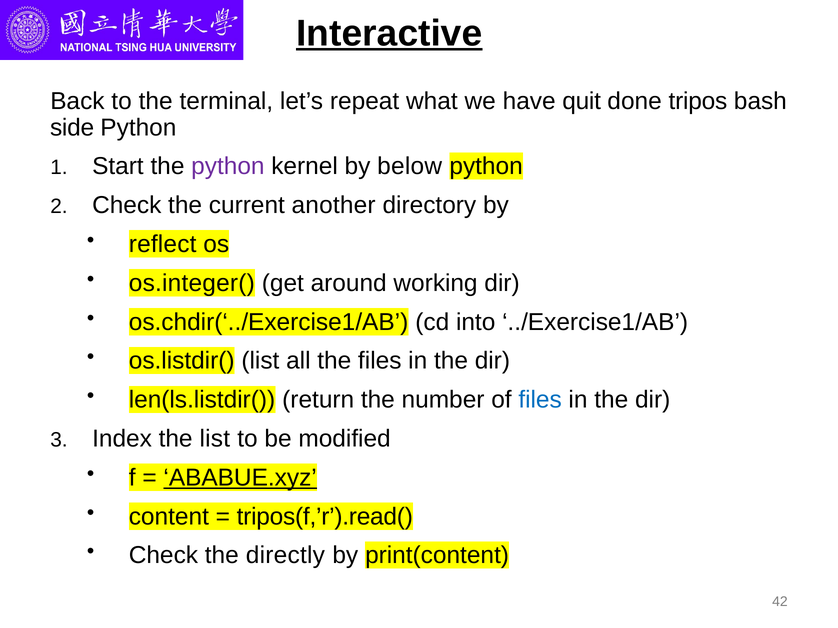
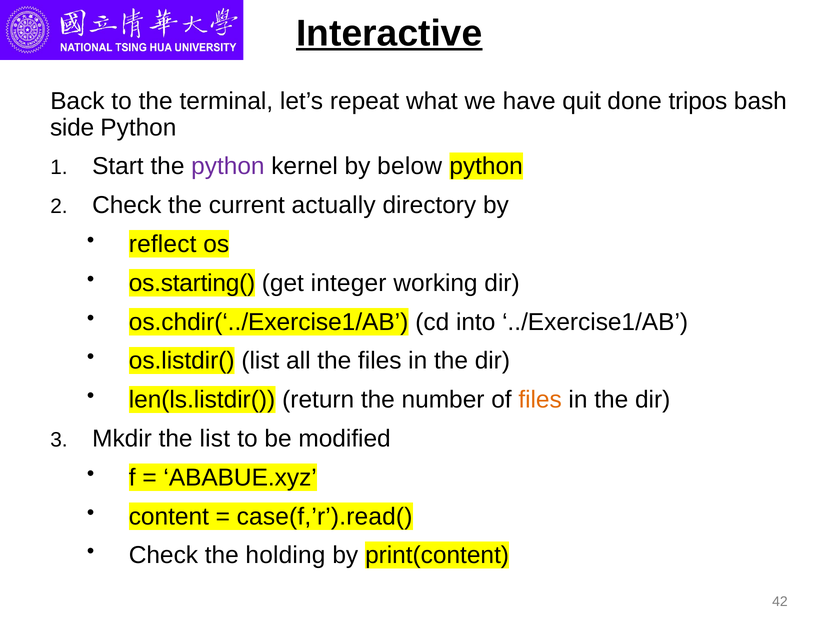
another: another -> actually (334, 205)
os.integer(: os.integer( -> os.starting( (192, 283)
around: around -> integer (349, 283)
files colour: blue -> orange (540, 400)
Index: Index -> Mkdir (122, 439)
ABABUE.xyz underline: present -> none (240, 478)
tripos(f,’r’).read(: tripos(f,’r’).read( -> case(f,’r’).read( (325, 517)
directly: directly -> holding (285, 556)
